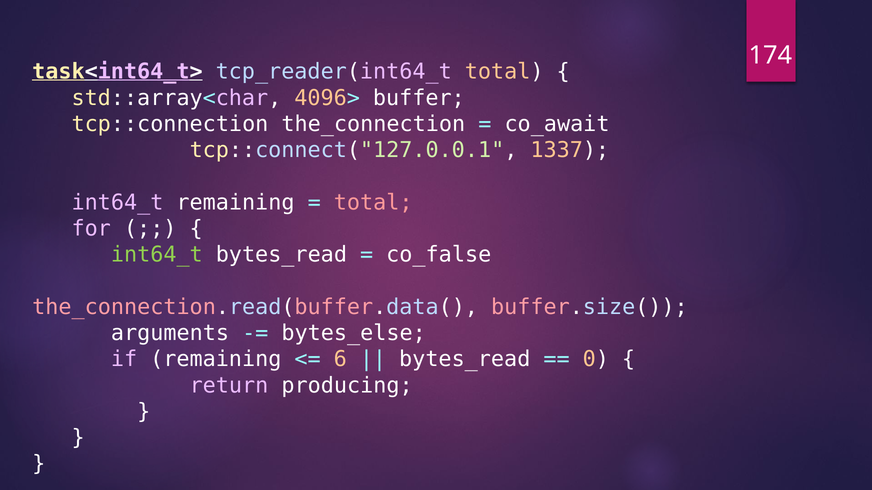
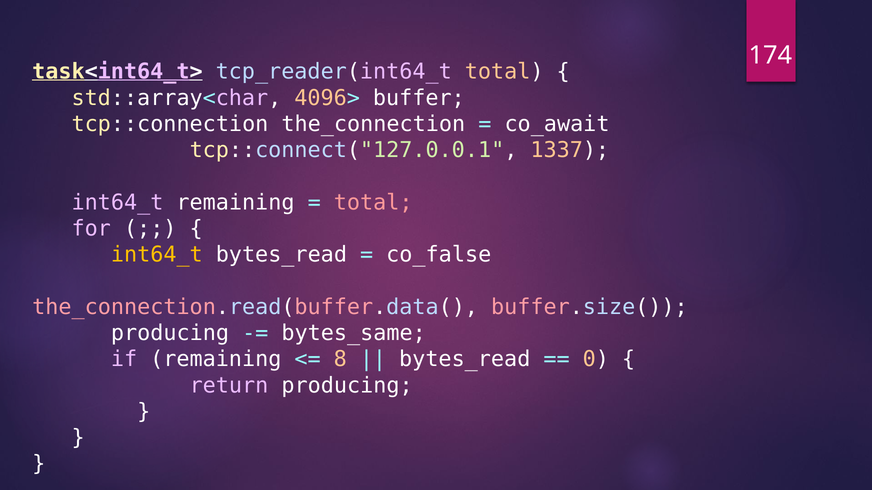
int64_t colour: light green -> yellow (157, 255)
arguments: arguments -> producing (170, 333)
bytes_else: bytes_else -> bytes_same (354, 333)
6: 6 -> 8 (340, 360)
